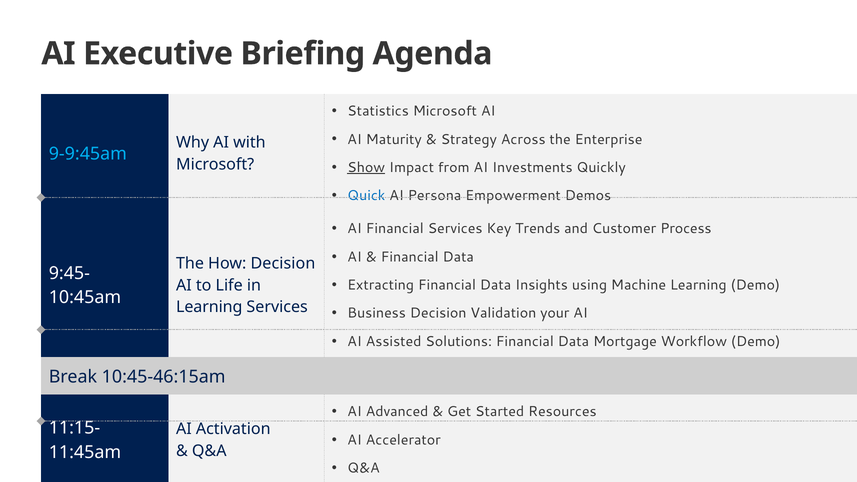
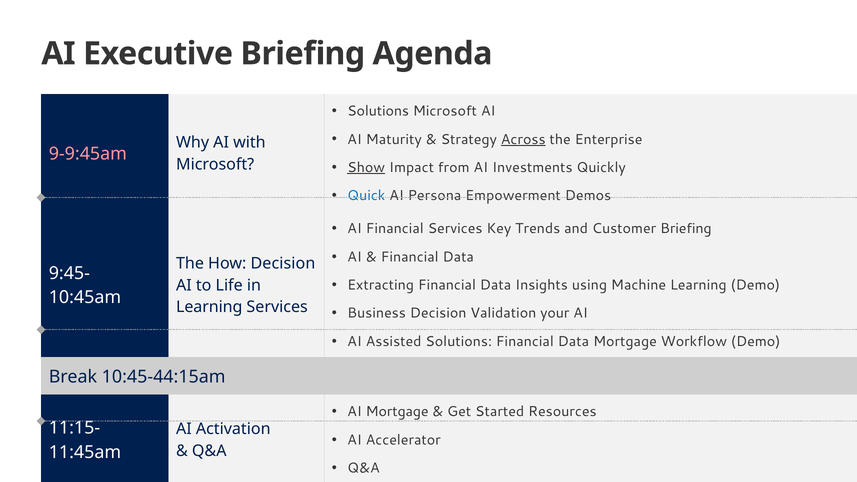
Statistics: Statistics -> Solutions (378, 111)
Across underline: none -> present (523, 139)
9-9:45am colour: light blue -> pink (88, 154)
Customer Process: Process -> Briefing (686, 229)
10:45-46:15am: 10:45-46:15am -> 10:45-44:15am (164, 377)
AI Advanced: Advanced -> Mortgage (397, 412)
